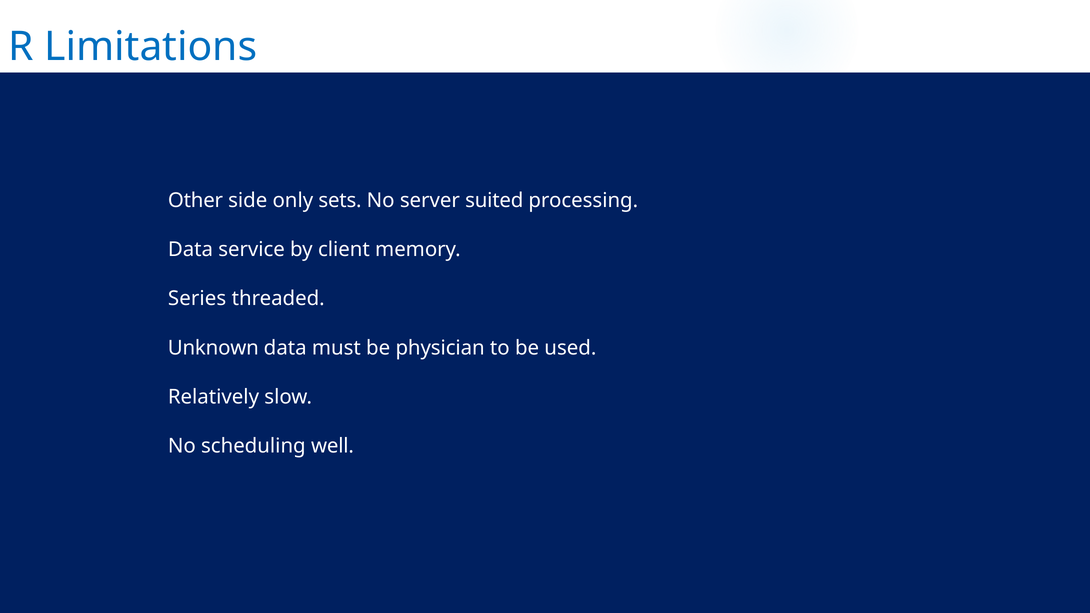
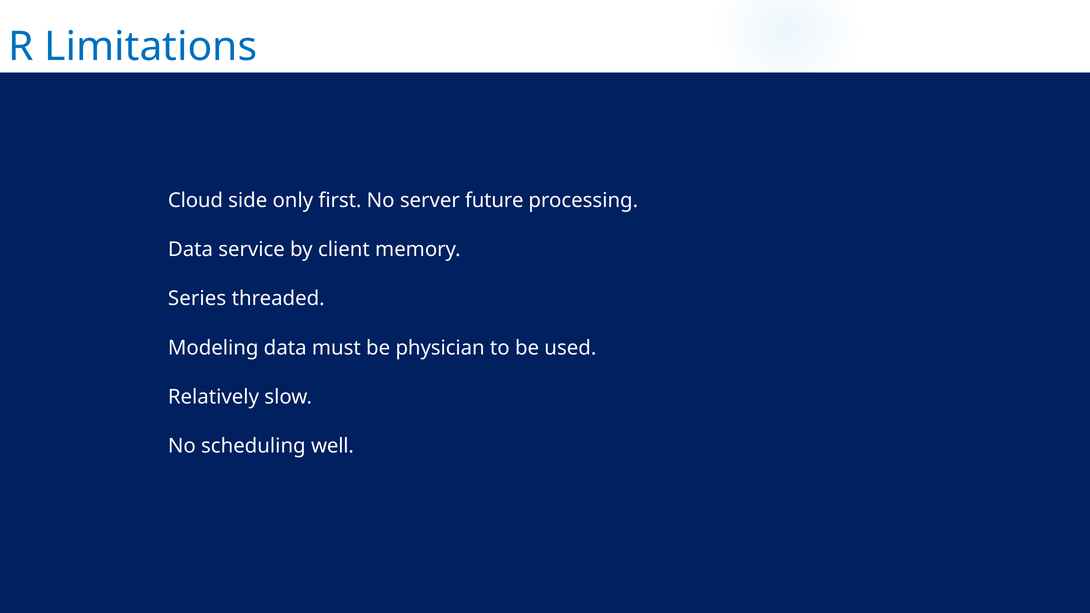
Other: Other -> Cloud (195, 201)
sets: sets -> first (340, 201)
suited: suited -> future (494, 201)
Unknown: Unknown -> Modeling (213, 348)
